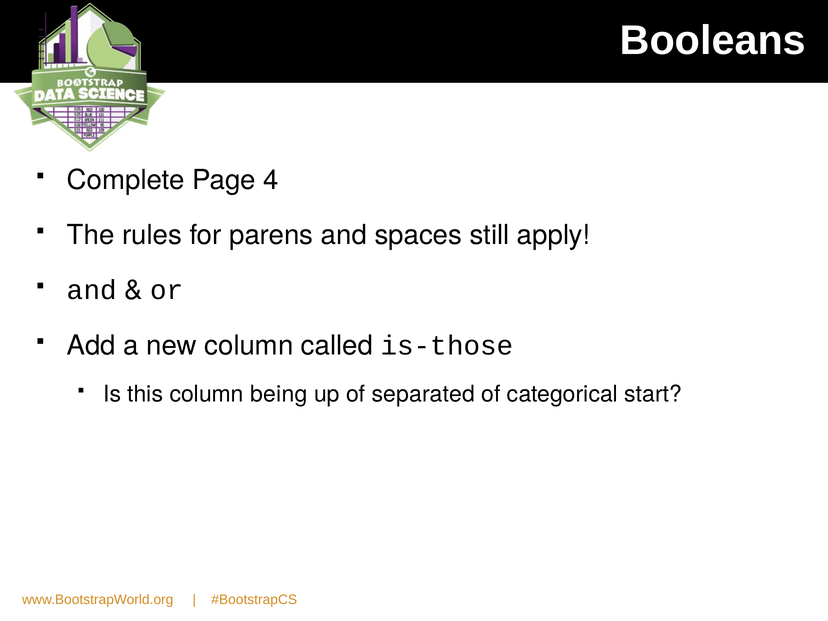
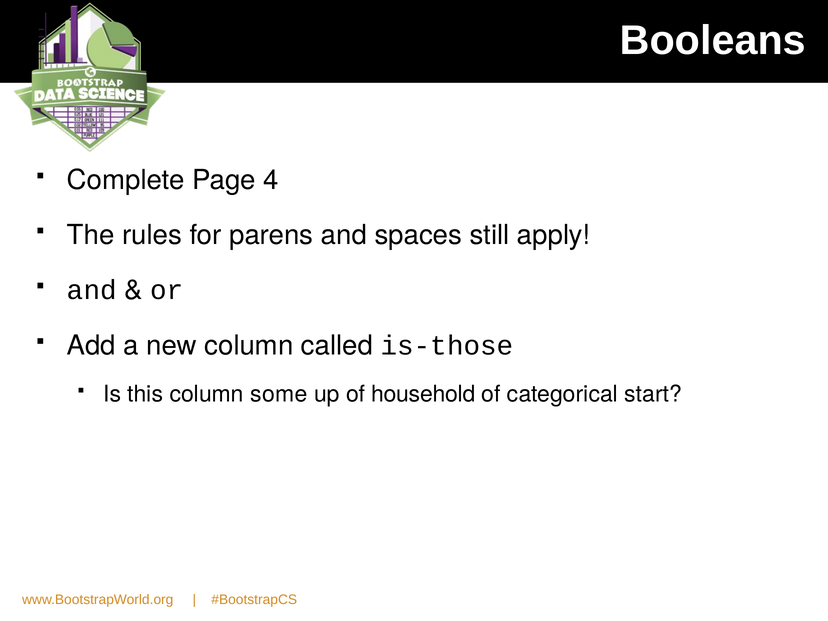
being: being -> some (279, 394)
separated: separated -> household (423, 394)
